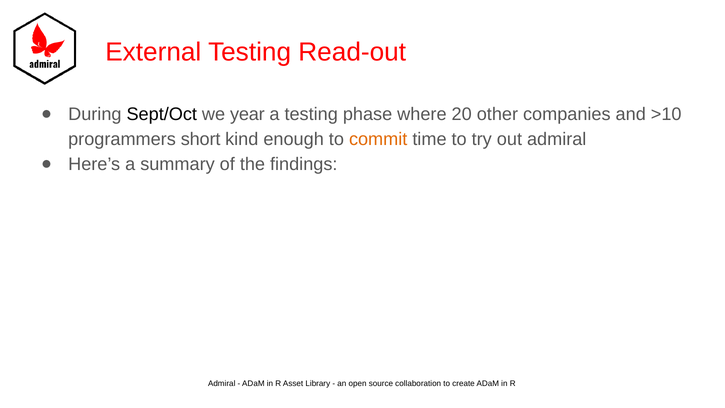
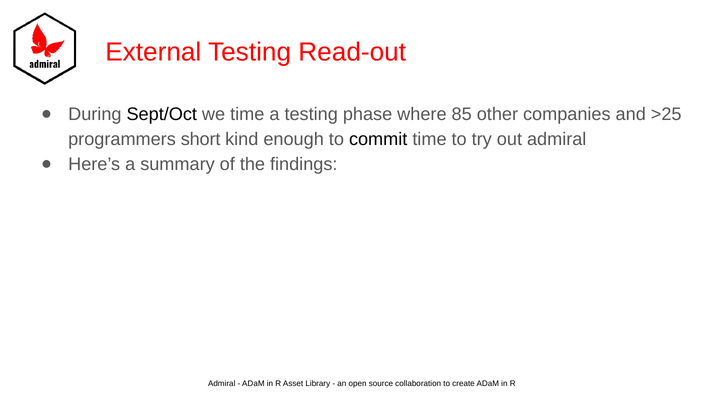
we year: year -> time (247, 114)
20: 20 -> 85 (462, 114)
>10: >10 -> >25 (666, 114)
commit colour: orange -> black (378, 139)
